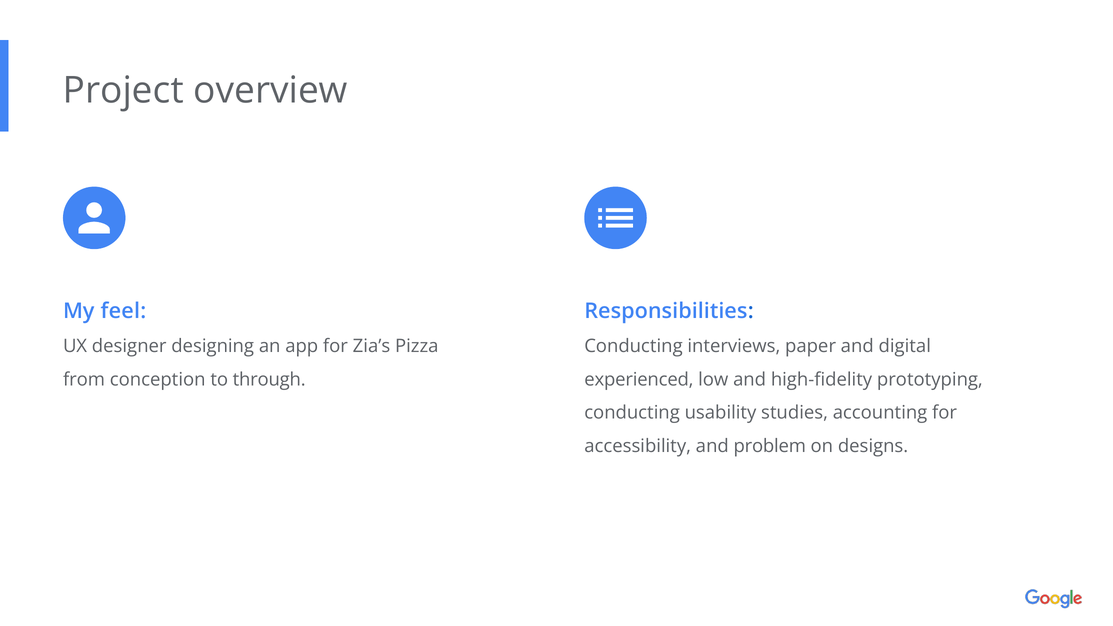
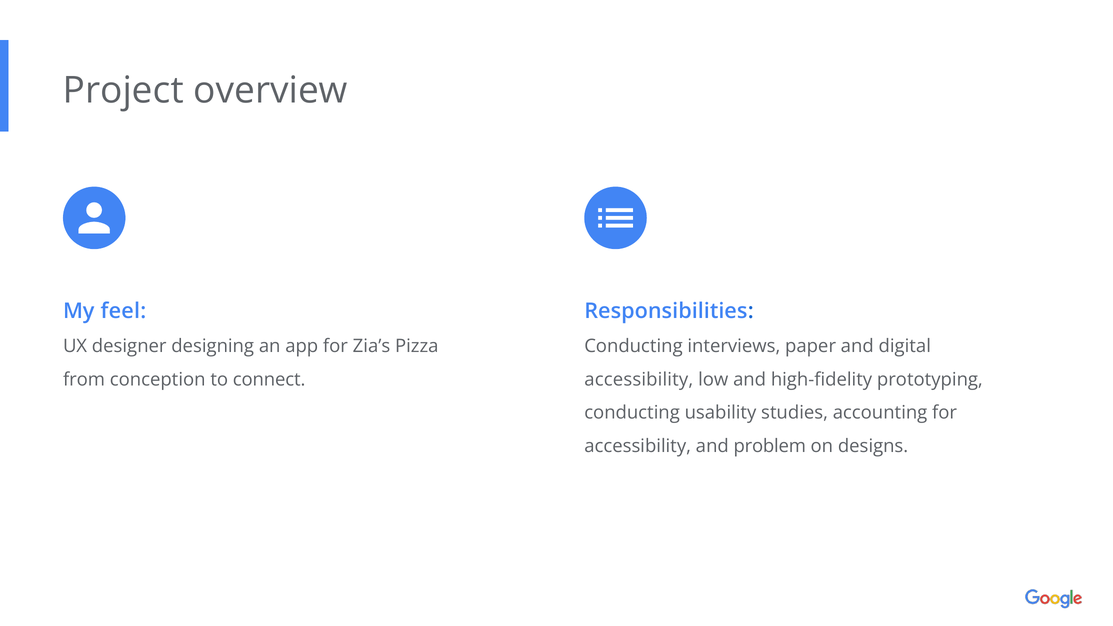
through: through -> connect (269, 379)
experienced: experienced -> accessibility (639, 379)
